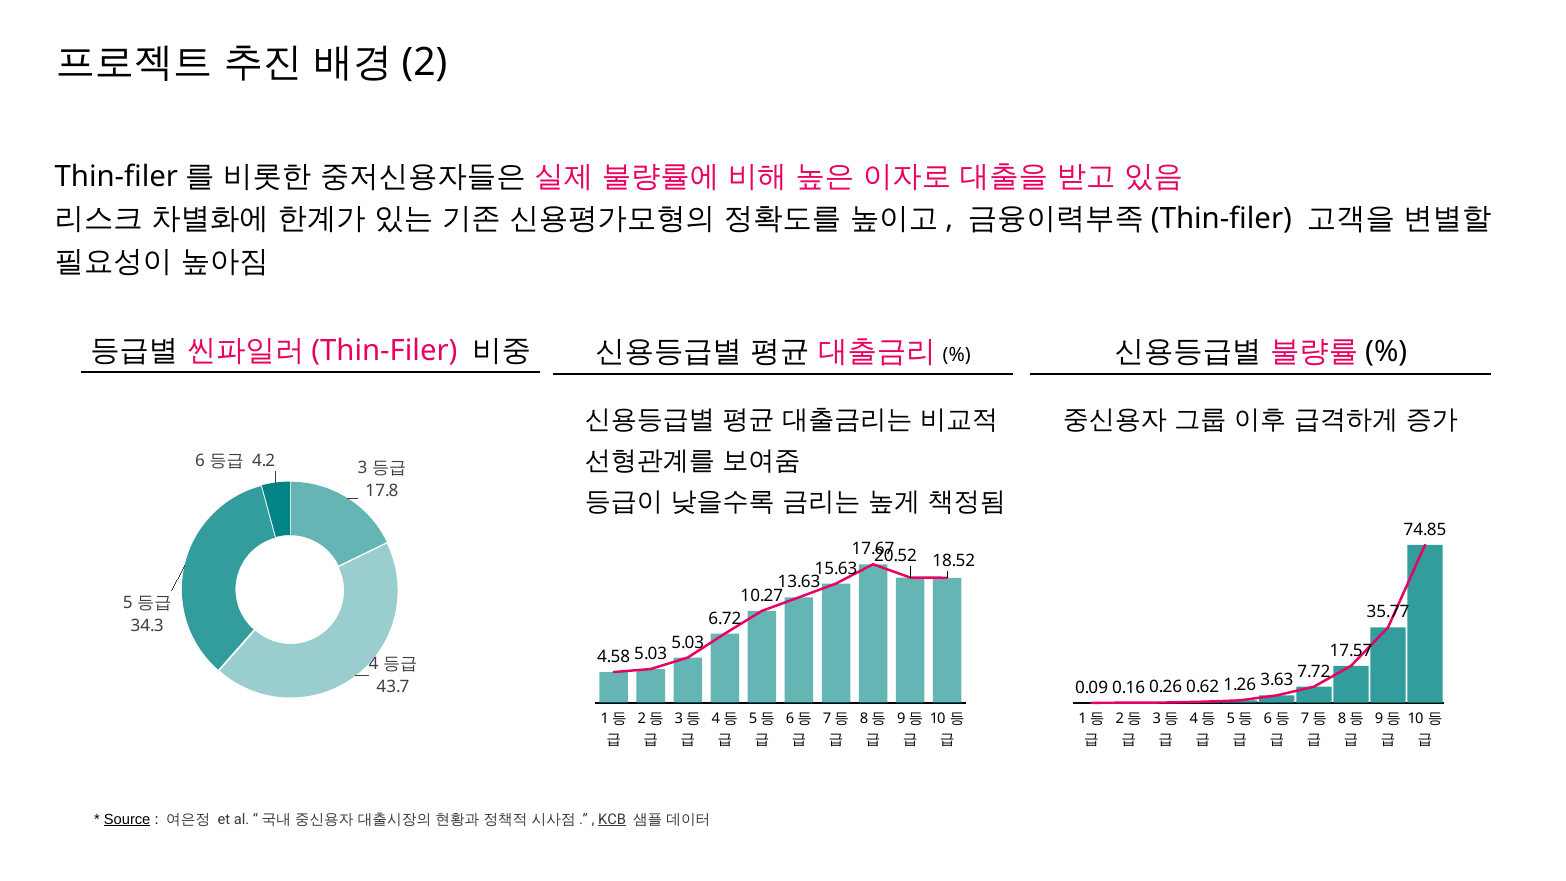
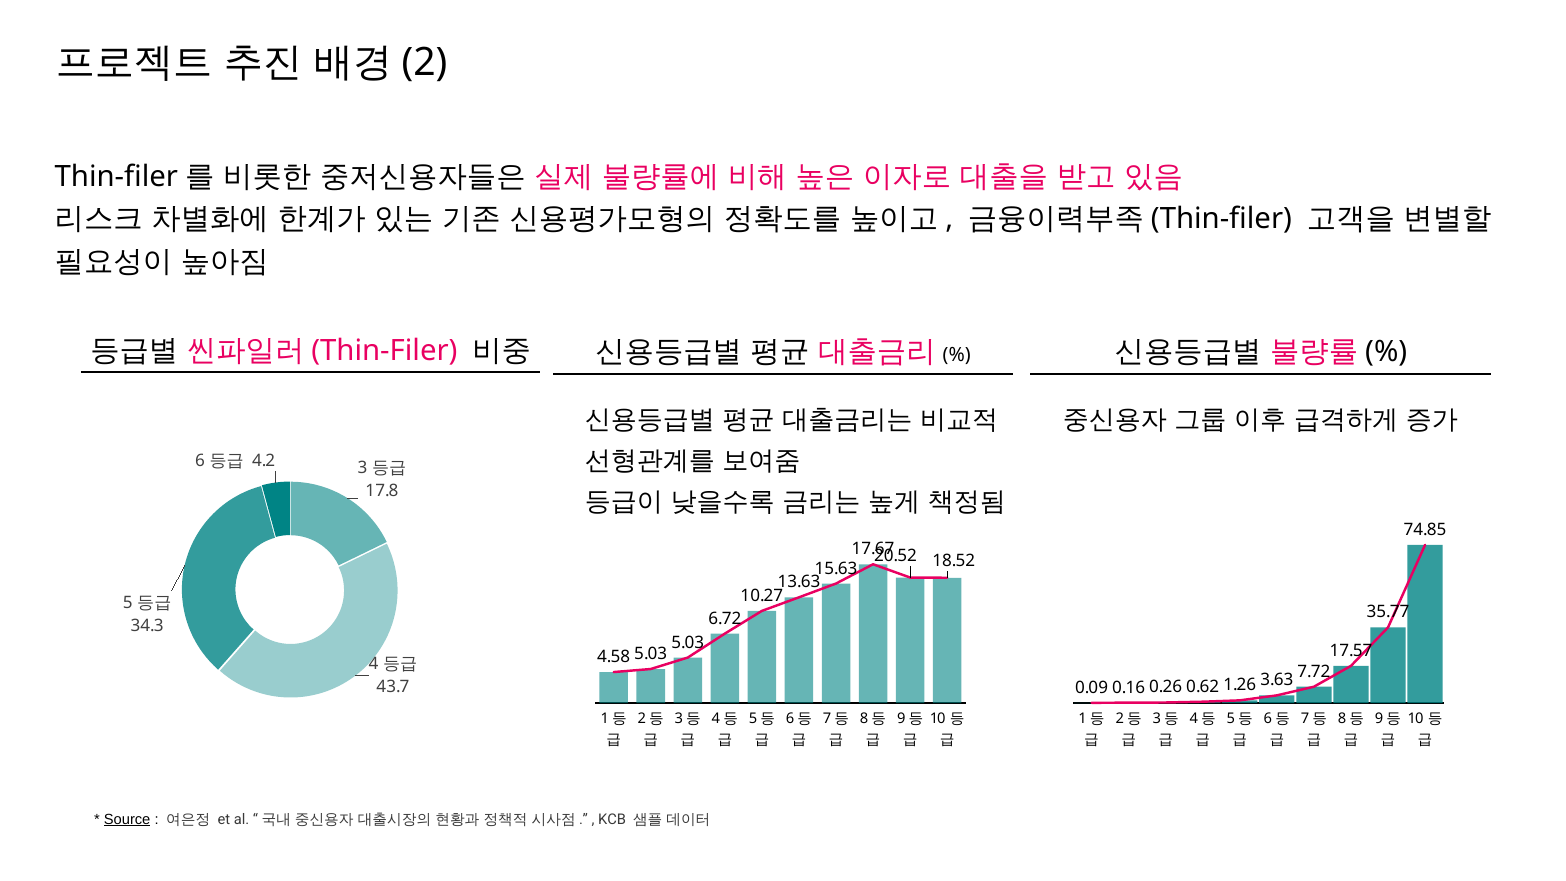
KCB underline: present -> none (612, 819)
